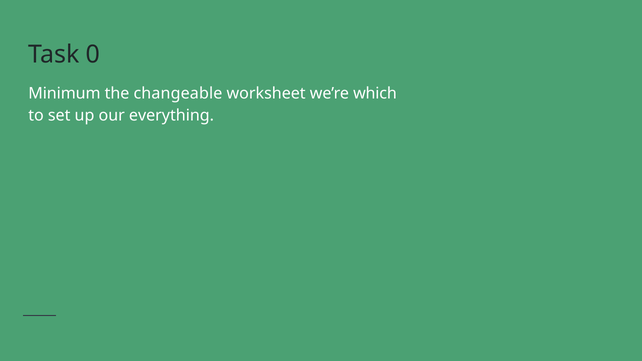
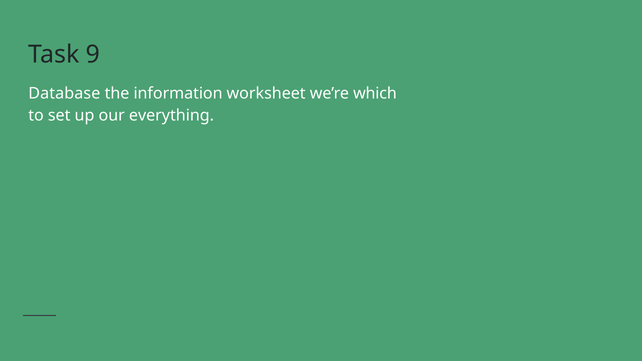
0: 0 -> 9 (93, 54)
Minimum: Minimum -> Database (64, 93)
changeable: changeable -> information (178, 93)
